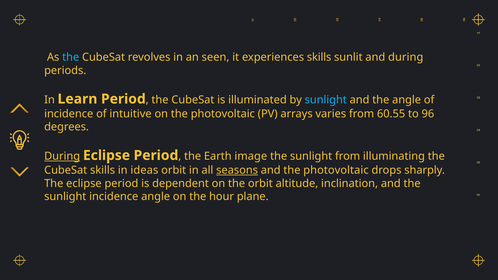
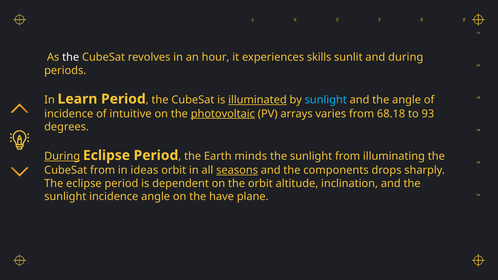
the colour: light blue -> white (71, 57)
seen: seen -> hour (216, 57)
illuminated underline: none -> present (257, 100)
photovoltaic underline: none -> present (223, 114)
60.55: 60.55 -> 68.18 (391, 114)
96: 96 -> 93 (428, 114)
image: image -> minds (251, 156)
CubeSat skills: skills -> from (103, 170)
and the photovoltaic: photovoltaic -> components (336, 170)
hour: hour -> have (222, 197)
